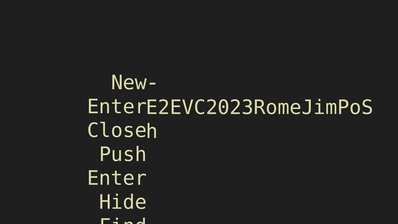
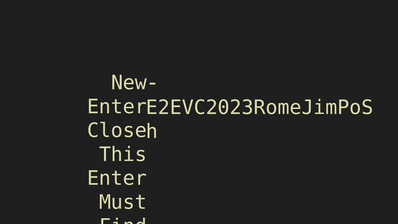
Push: Push -> This (123, 154)
Hide: Hide -> Must (123, 202)
